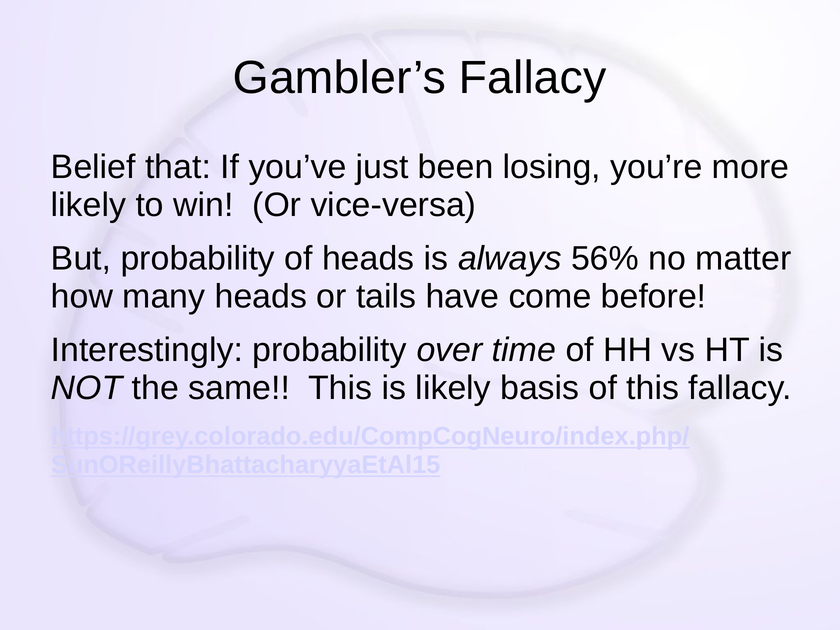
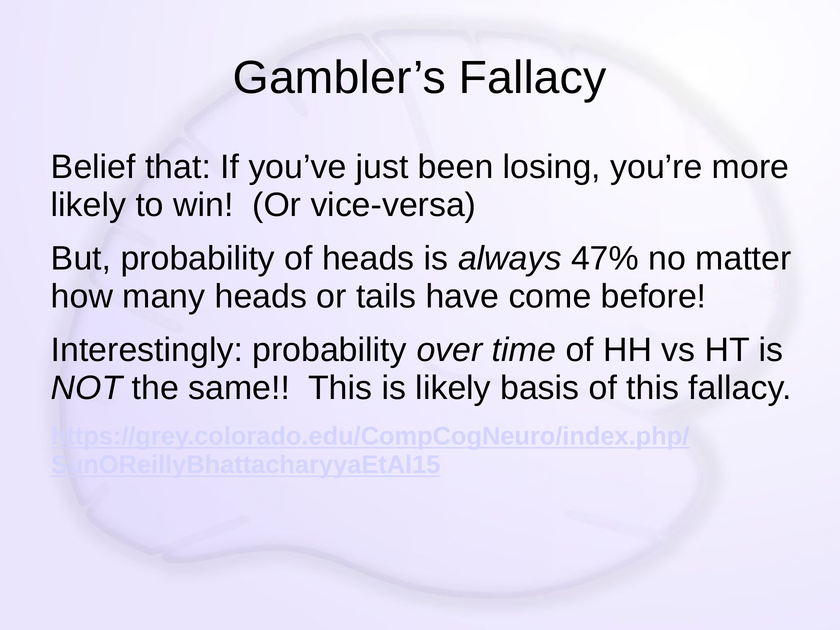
56%: 56% -> 47% (605, 258)
